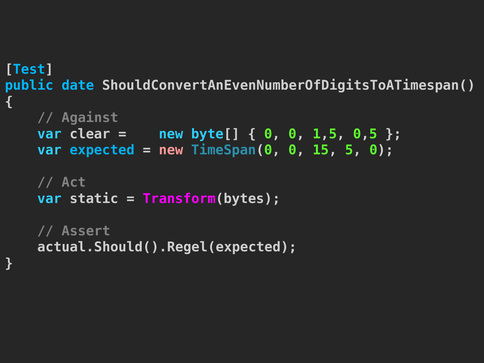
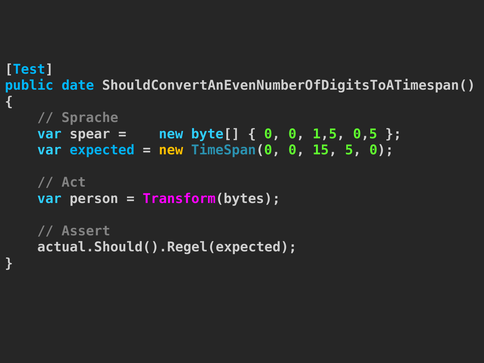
Against: Against -> Sprache (90, 118)
clear: clear -> spear (90, 134)
new colour: pink -> yellow (171, 150)
static: static -> person (94, 199)
